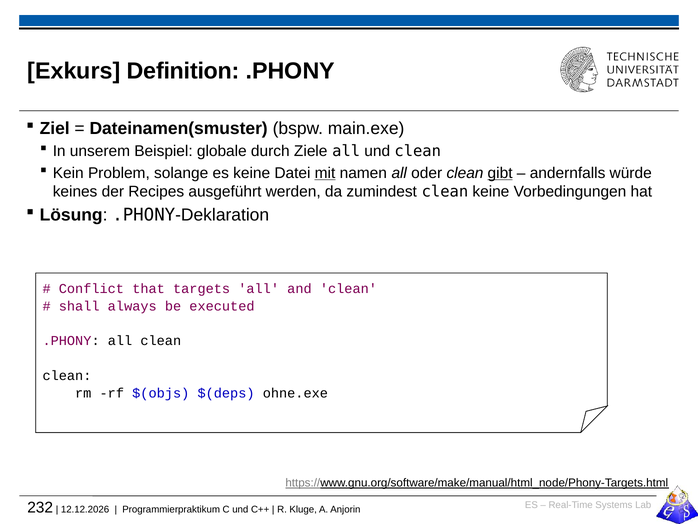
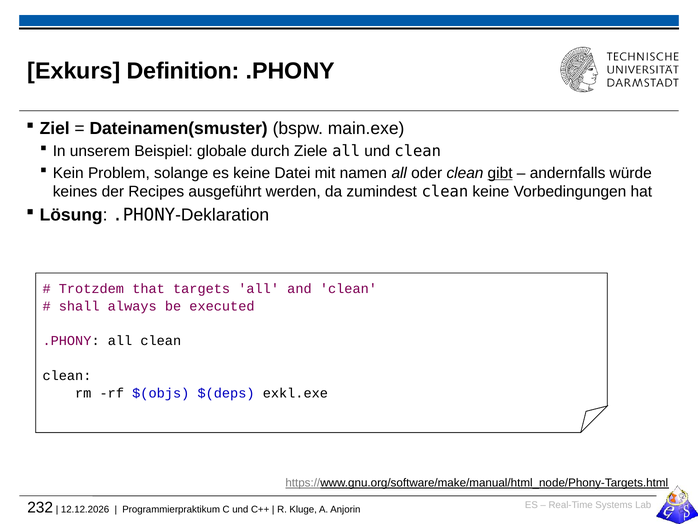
mit underline: present -> none (325, 173)
Conflict: Conflict -> Trotzdem (91, 288)
ohne.exe: ohne.exe -> exkl.exe (295, 393)
